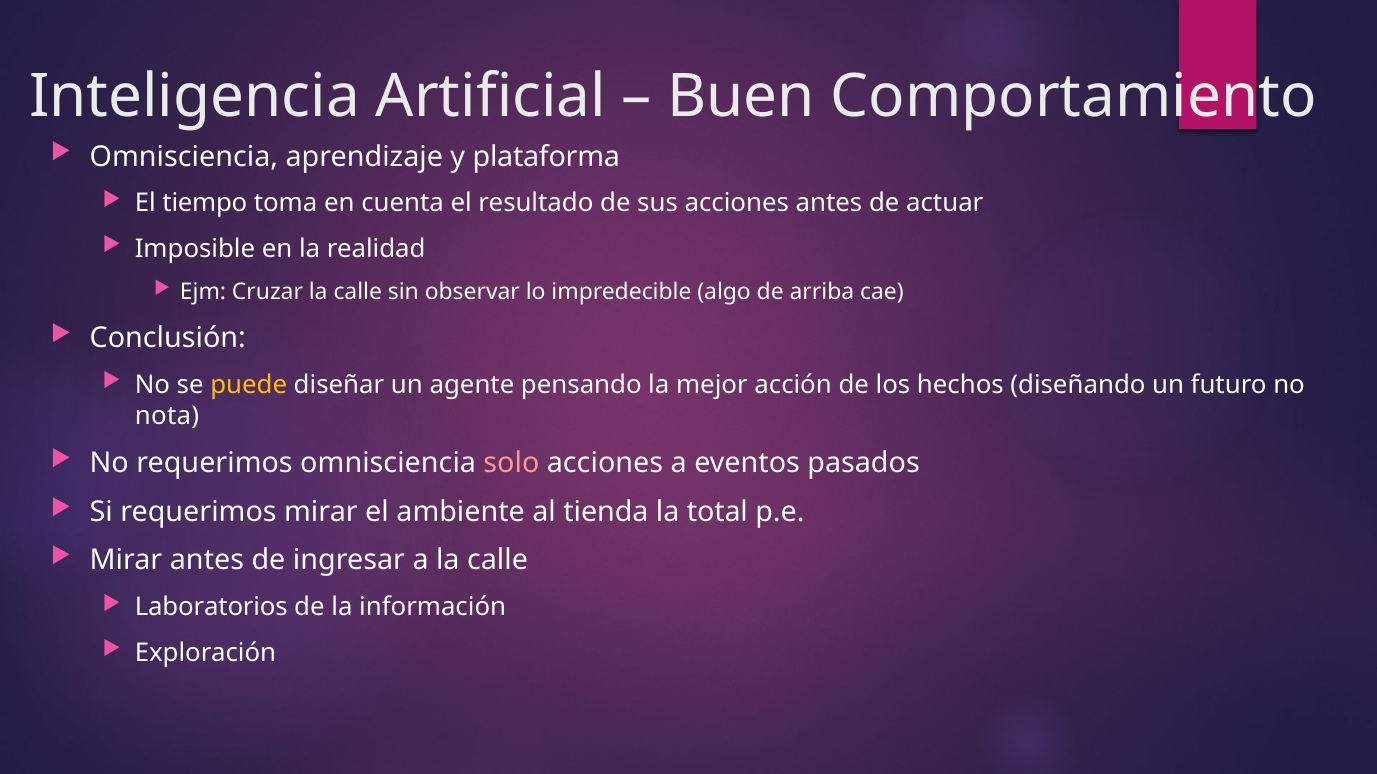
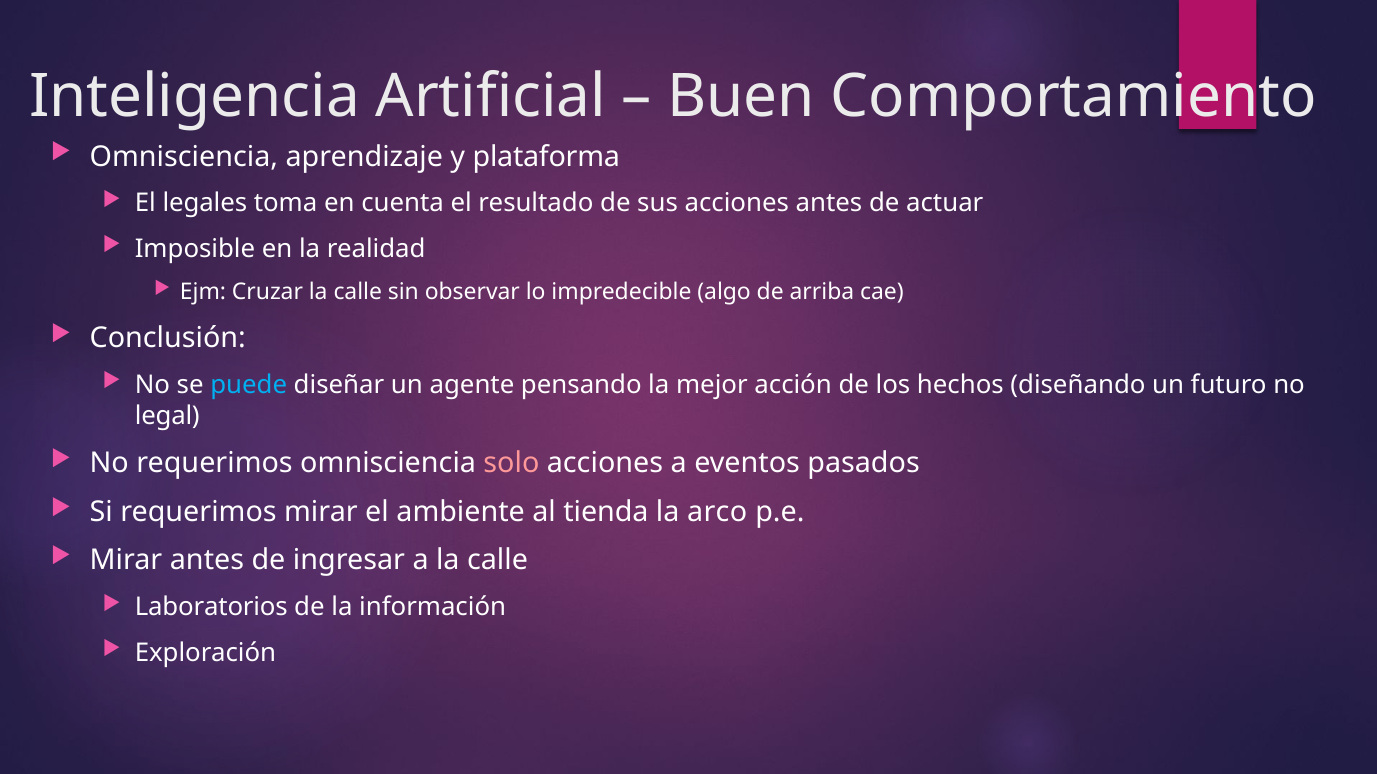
tiempo: tiempo -> legales (205, 204)
puede colour: yellow -> light blue (249, 385)
nota: nota -> legal (167, 416)
total: total -> arco (717, 512)
